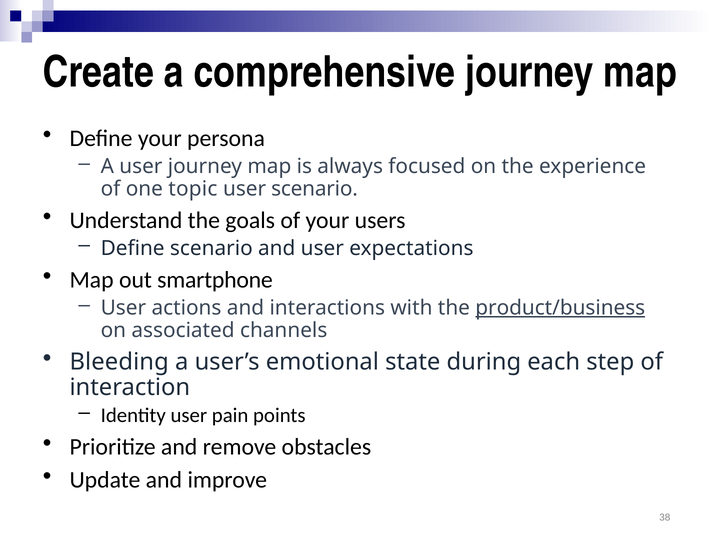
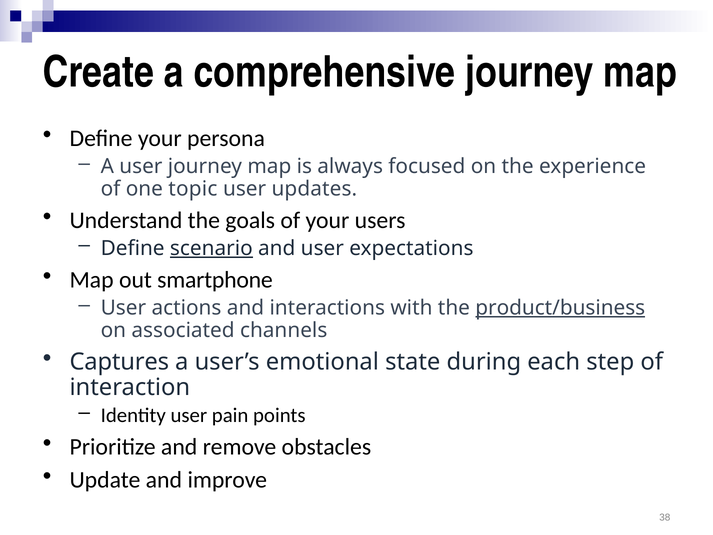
user scenario: scenario -> updates (314, 189)
scenario underline: none -> present (211, 248)
Bleeding: Bleeding -> Captures (119, 362)
